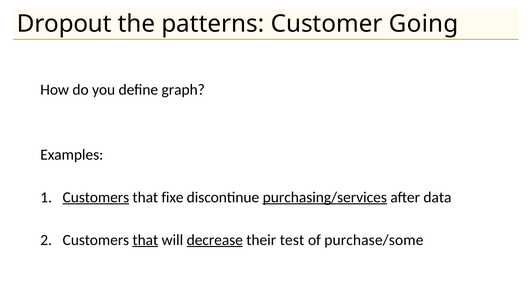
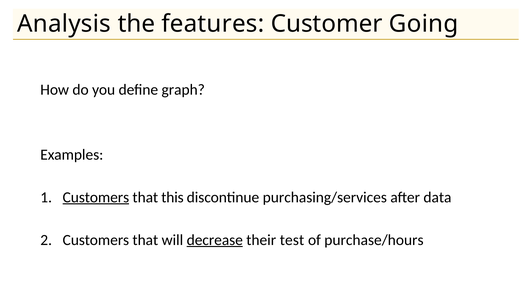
Dropout: Dropout -> Analysis (64, 24)
patterns: patterns -> features (213, 24)
fixe: fixe -> this (172, 197)
purchasing/services underline: present -> none (325, 197)
that underline: present -> none (145, 240)
purchase/some: purchase/some -> purchase/hours (374, 240)
